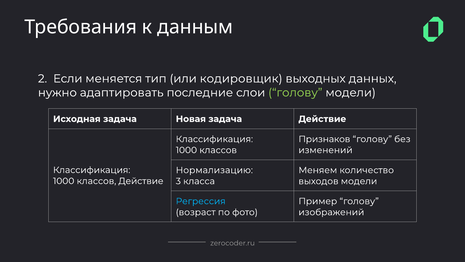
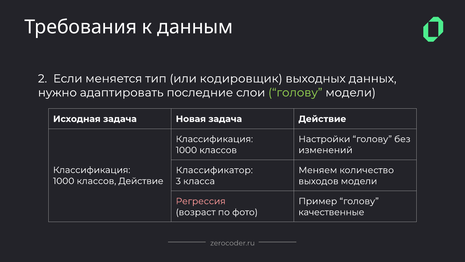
Признаков: Признаков -> Настройки (324, 139)
Нормализацию: Нормализацию -> Классификатор (214, 170)
Регрессия colour: light blue -> pink (201, 201)
изображений: изображений -> качественные (331, 212)
